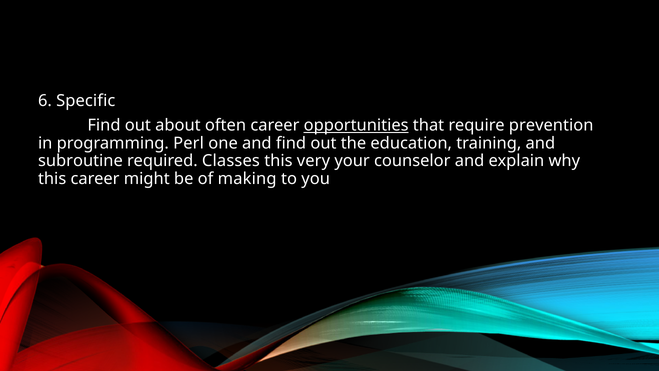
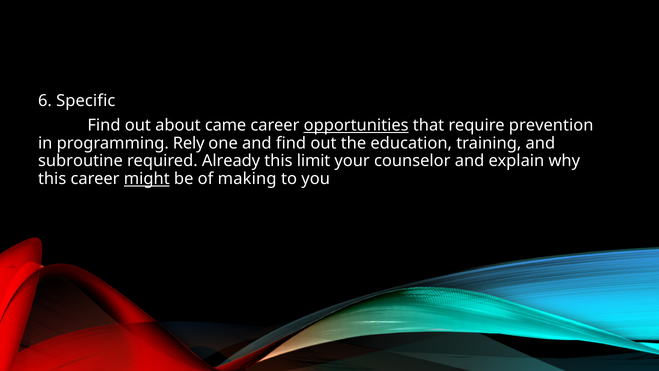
often: often -> came (226, 125)
Perl: Perl -> Rely (189, 143)
Classes: Classes -> Already (231, 161)
very: very -> limit (314, 161)
might underline: none -> present (147, 179)
